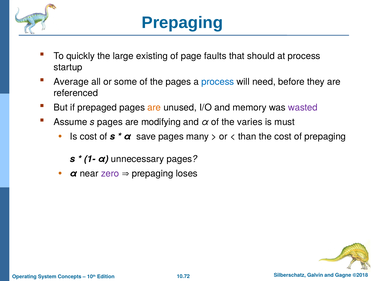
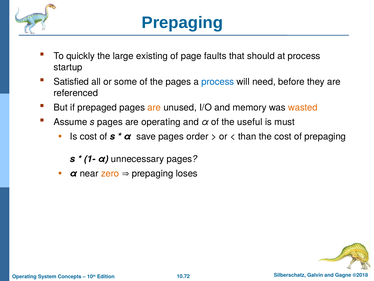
Average: Average -> Satisfied (71, 82)
wasted colour: purple -> orange (303, 107)
are modifying: modifying -> operating (161, 122)
varies: varies -> useful (250, 122)
many: many -> order (197, 136)
zero colour: purple -> orange (110, 173)
